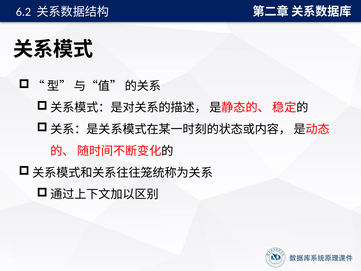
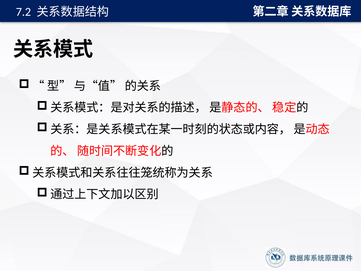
6.2: 6.2 -> 7.2 (23, 12)
